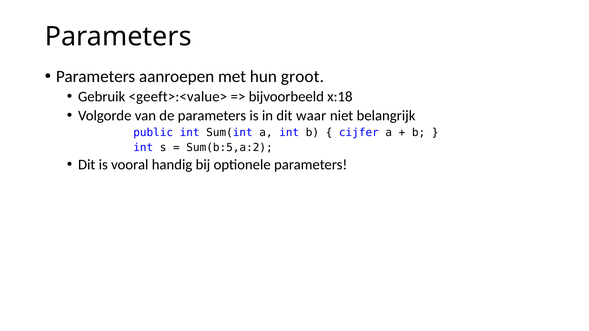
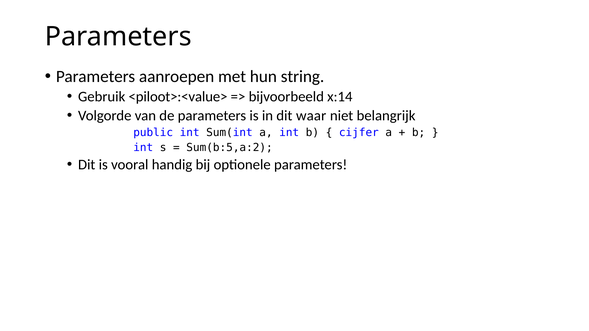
groot: groot -> string (303, 76)
<geeft>:<value>: <geeft>:<value> -> <piloot>:<value> (178, 97)
x:18: x:18 -> x:14 (340, 97)
